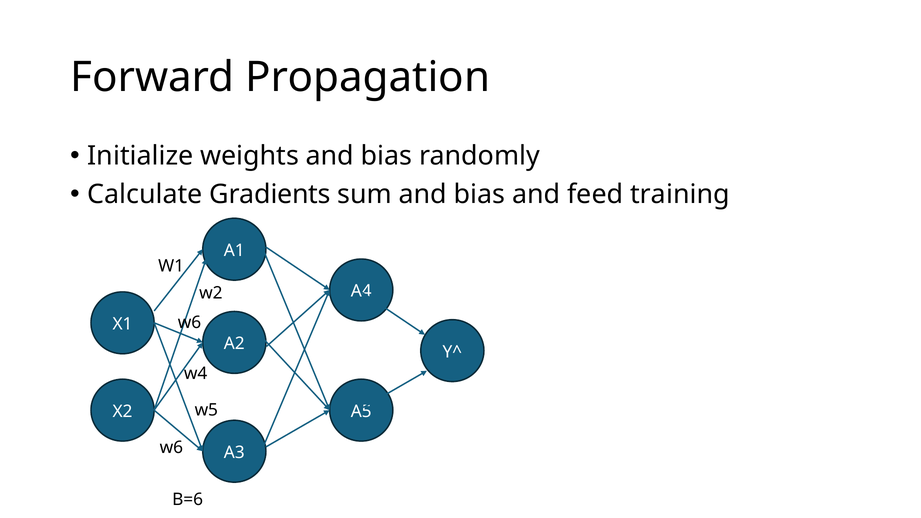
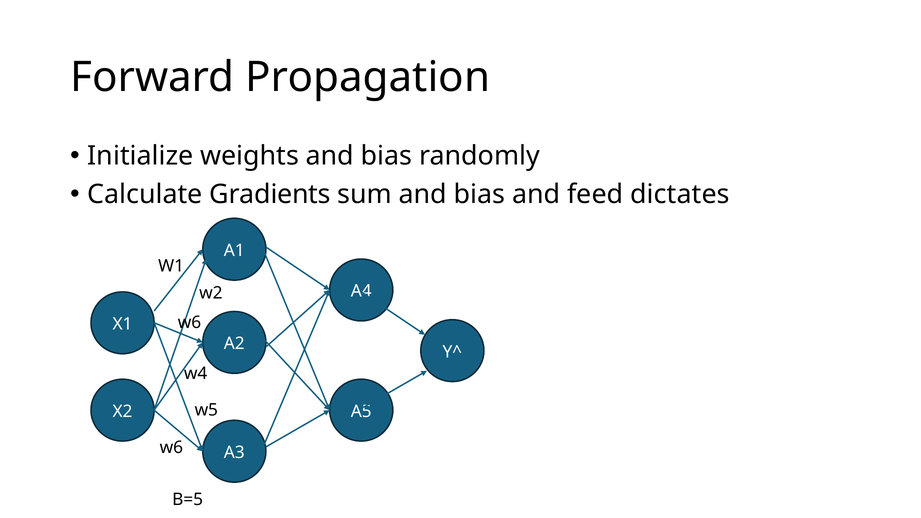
training: training -> dictates (680, 194)
B=6: B=6 -> B=5 (188, 500)
